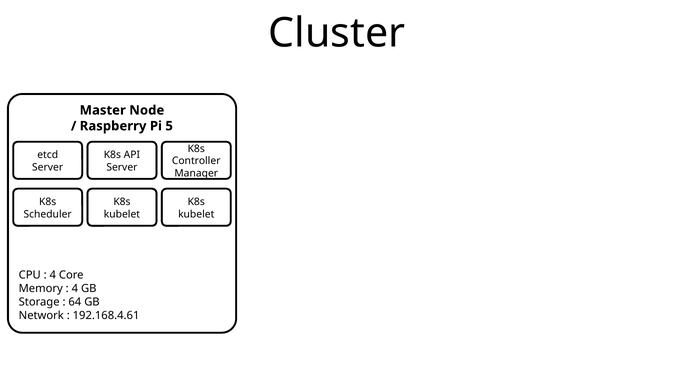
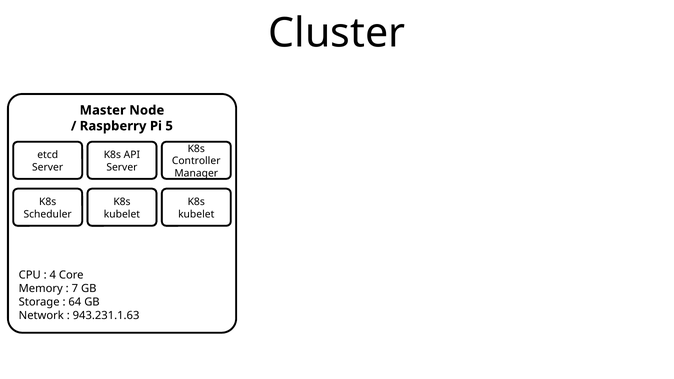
4: 4 -> 7 (75, 289)
192.168.4.61: 192.168.4.61 -> 943.231.1.63 (106, 316)
